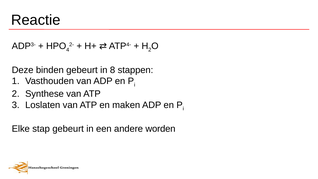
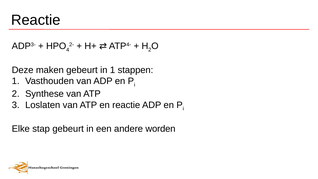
binden: binden -> maken (50, 70)
in 8: 8 -> 1 (113, 70)
en maken: maken -> reactie (126, 105)
